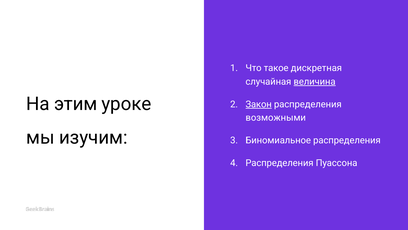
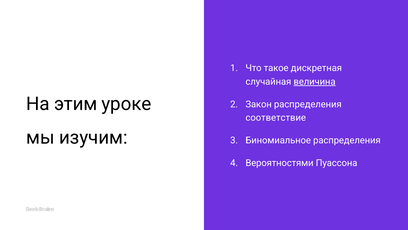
Закон underline: present -> none (259, 104)
возможными: возможными -> соответствие (276, 117)
Распределения: Распределения -> Вероятностями (280, 163)
